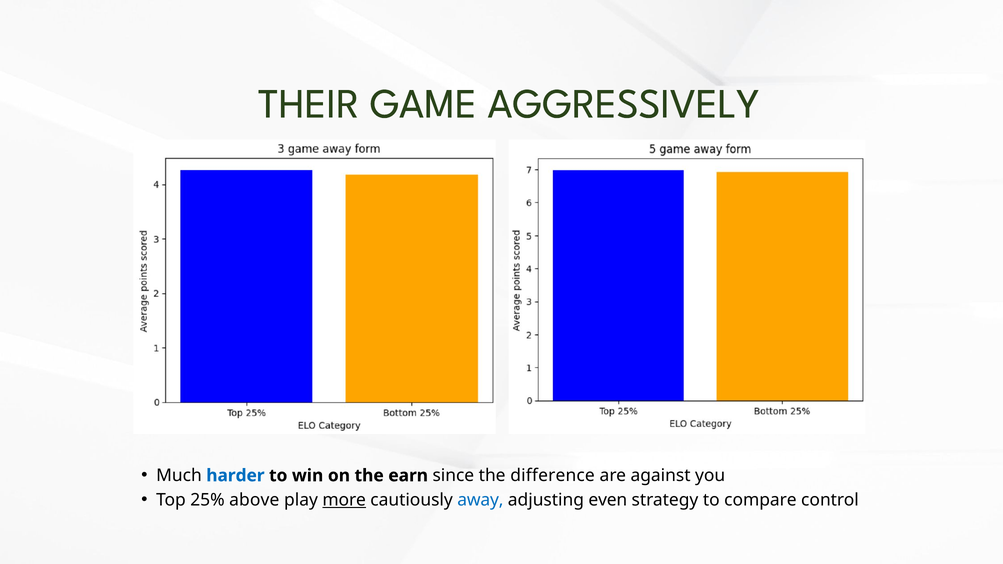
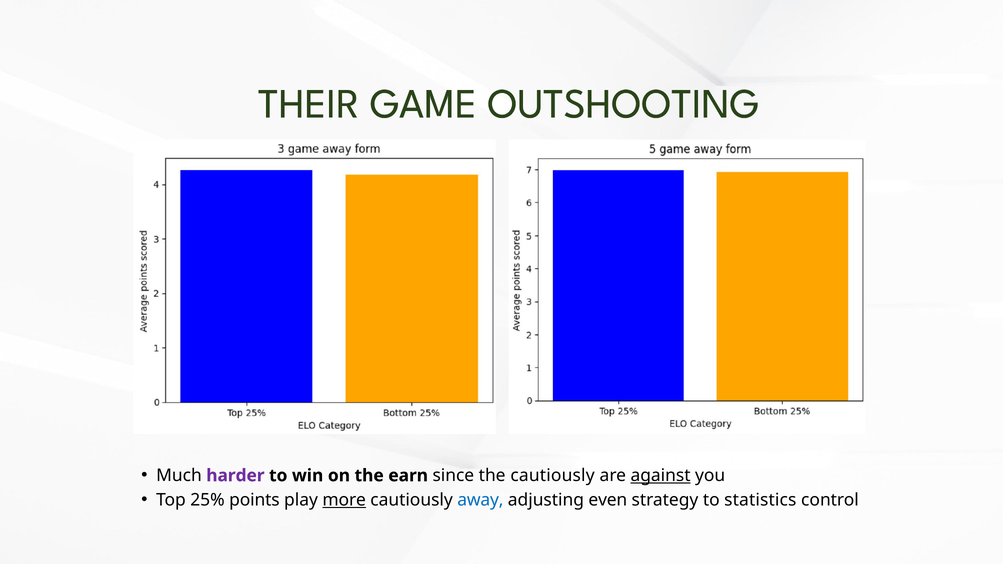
AGGRESSIVELY: AGGRESSIVELY -> OUTSHOOTING (623, 104)
harder colour: blue -> purple (235, 476)
the difference: difference -> cautiously (553, 476)
against underline: none -> present (661, 476)
above: above -> points (254, 500)
compare: compare -> statistics (760, 500)
